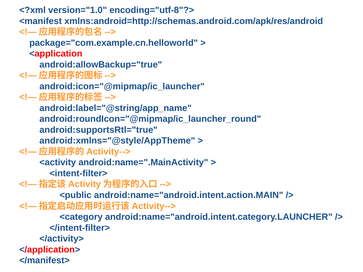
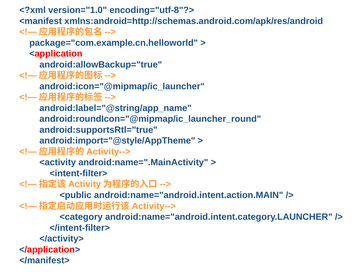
android:xmlns="@style/AppTheme: android:xmlns="@style/AppTheme -> android:import="@style/AppTheme (117, 141)
